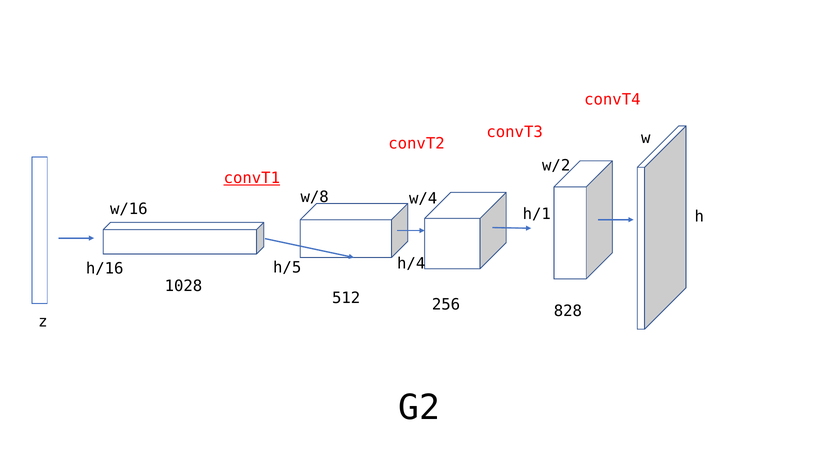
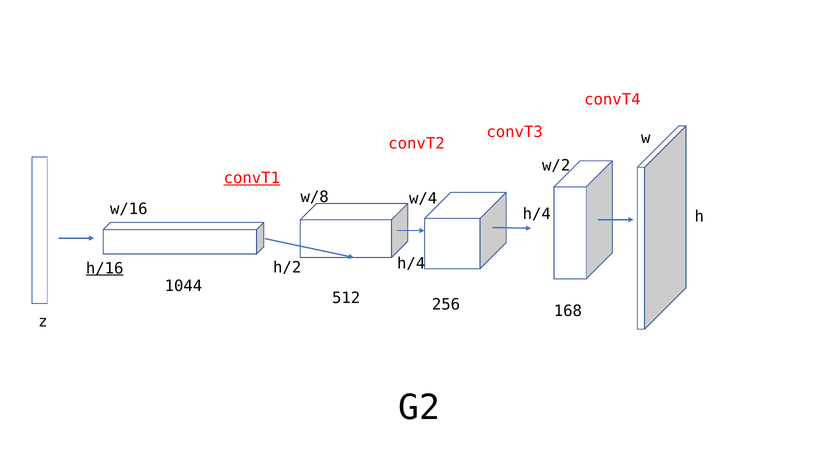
h/1: h/1 -> h/4 (537, 214)
h/5: h/5 -> h/2 (287, 268)
h/16 underline: none -> present (105, 269)
1028: 1028 -> 1044 (183, 286)
828: 828 -> 168 (568, 311)
